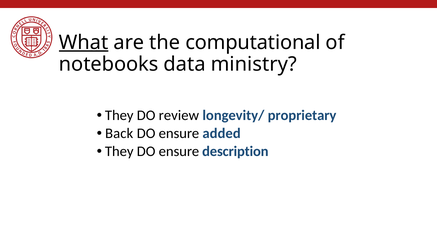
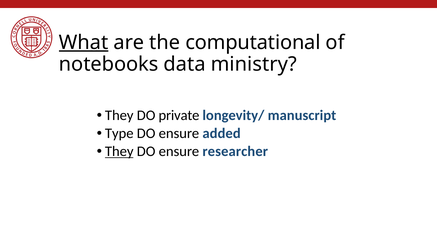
review: review -> private (179, 115)
proprietary: proprietary -> manuscript (302, 115)
Back: Back -> Type (119, 133)
They underline: none -> present (119, 151)
description: description -> researcher (235, 151)
